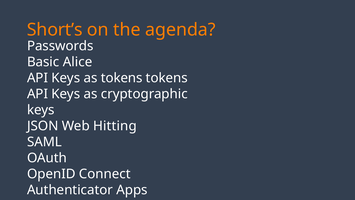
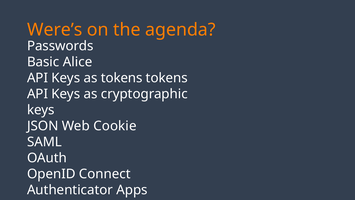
Short’s: Short’s -> Were’s (55, 30)
Hitting: Hitting -> Cookie (115, 126)
